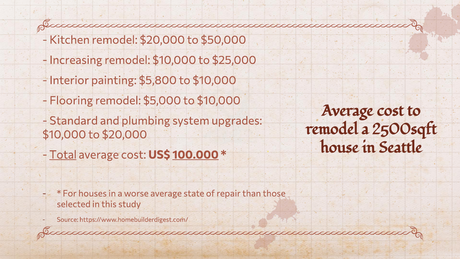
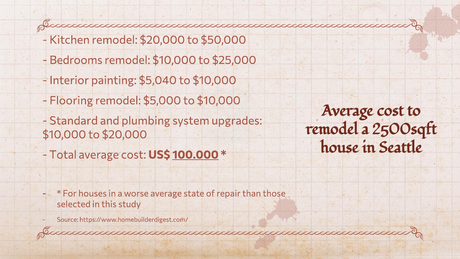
Increasing: Increasing -> Bedrooms (76, 60)
$5,800: $5,800 -> $5,040 (158, 80)
Total underline: present -> none (63, 155)
